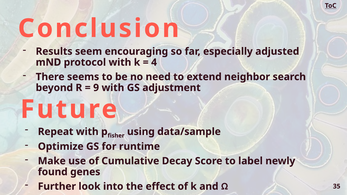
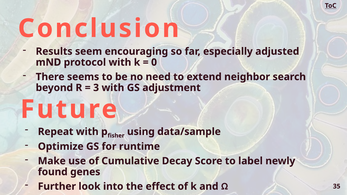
4: 4 -> 0 (154, 62)
9: 9 -> 3 (96, 88)
